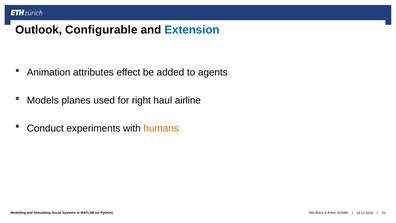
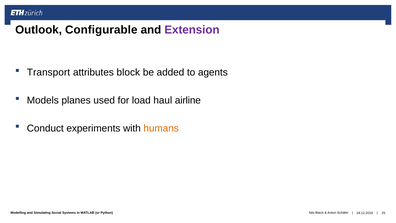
Extension colour: blue -> purple (192, 30)
Animation: Animation -> Transport (49, 72)
effect: effect -> block (128, 72)
right: right -> load (141, 100)
